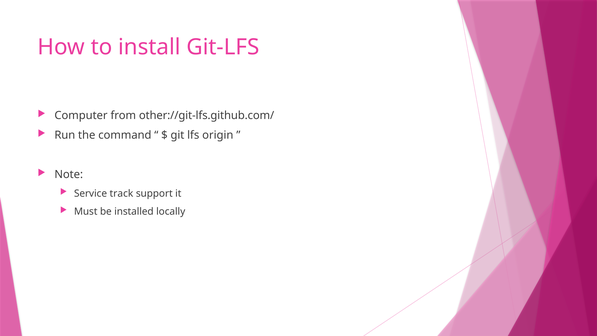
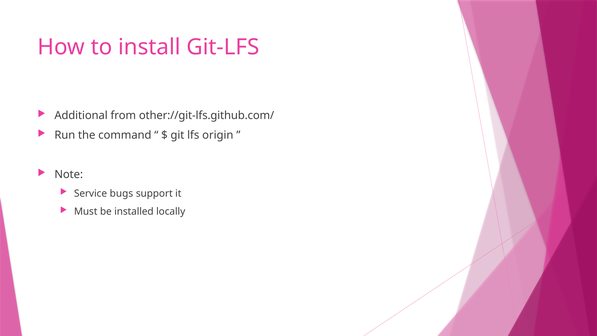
Computer: Computer -> Additional (81, 116)
track: track -> bugs (121, 193)
